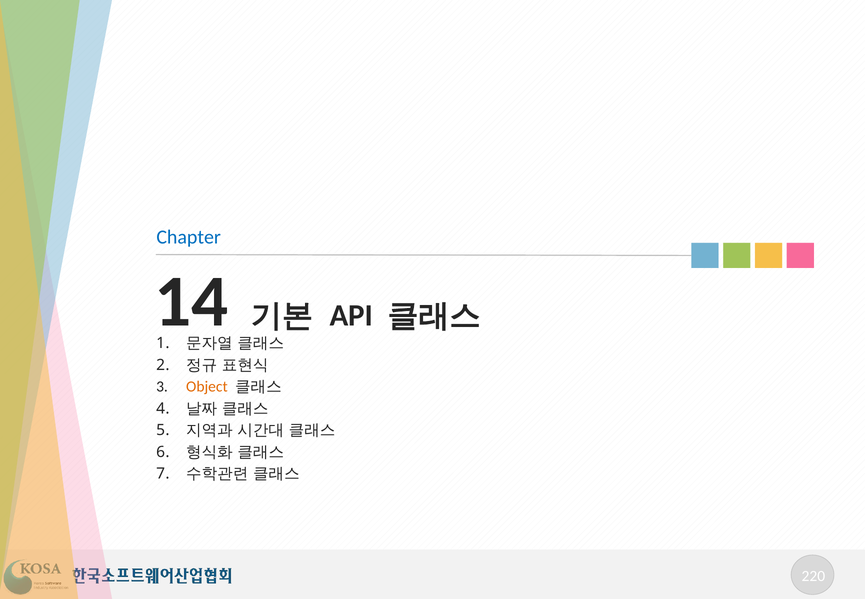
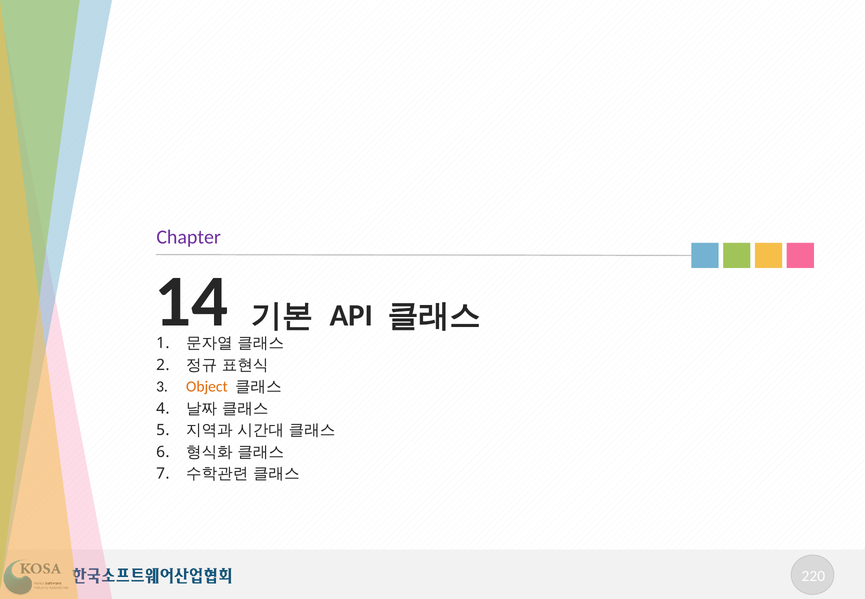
Chapter colour: blue -> purple (189, 237)
